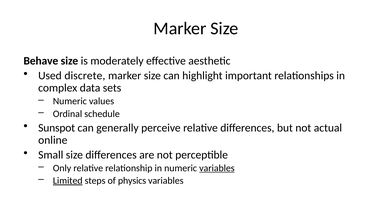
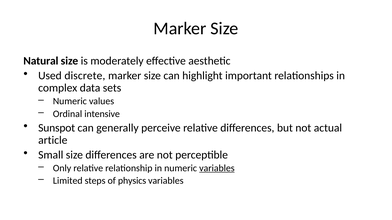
Behave: Behave -> Natural (41, 61)
schedule: schedule -> intensive (102, 114)
online: online -> article (53, 140)
Limited underline: present -> none (68, 181)
